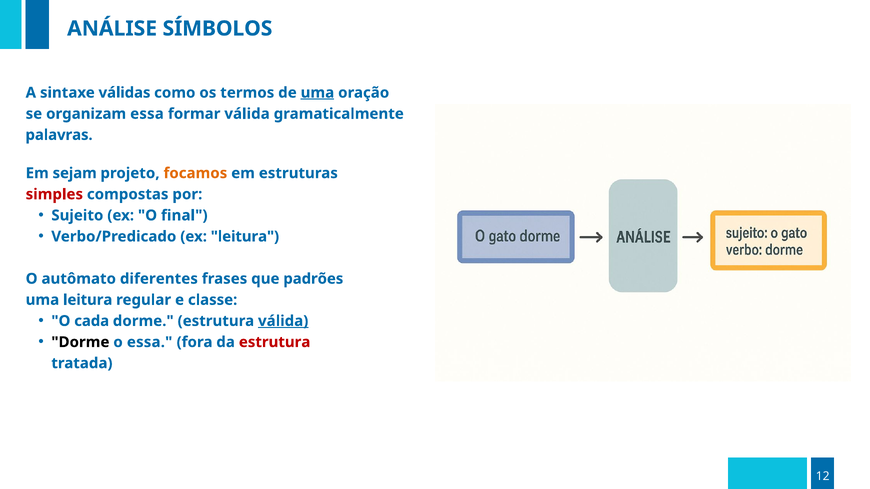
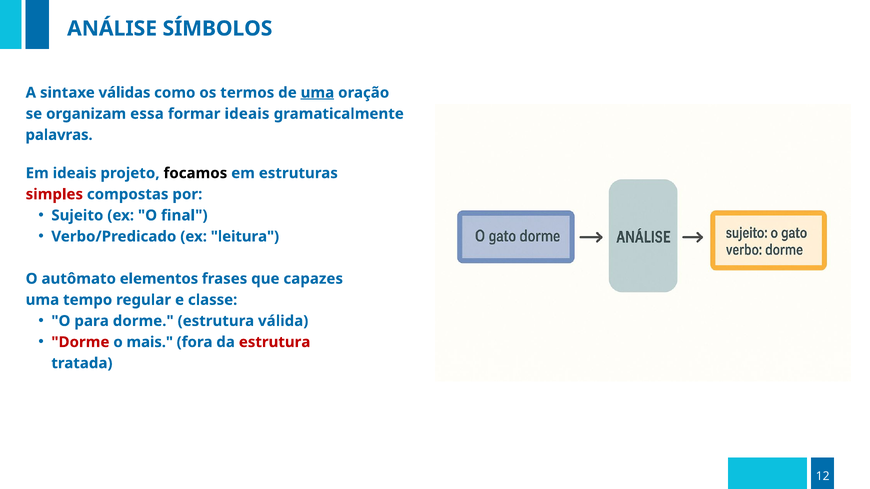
formar válida: válida -> ideais (247, 114)
Em sejam: sejam -> ideais (75, 173)
focamos colour: orange -> black (195, 173)
diferentes: diferentes -> elementos (159, 279)
padrões: padrões -> capazes (313, 279)
uma leitura: leitura -> tempo (88, 300)
cada: cada -> para (92, 321)
válida underline: present -> none (283, 321)
Dorme colour: black -> red (80, 342)
o essa: essa -> mais (150, 342)
